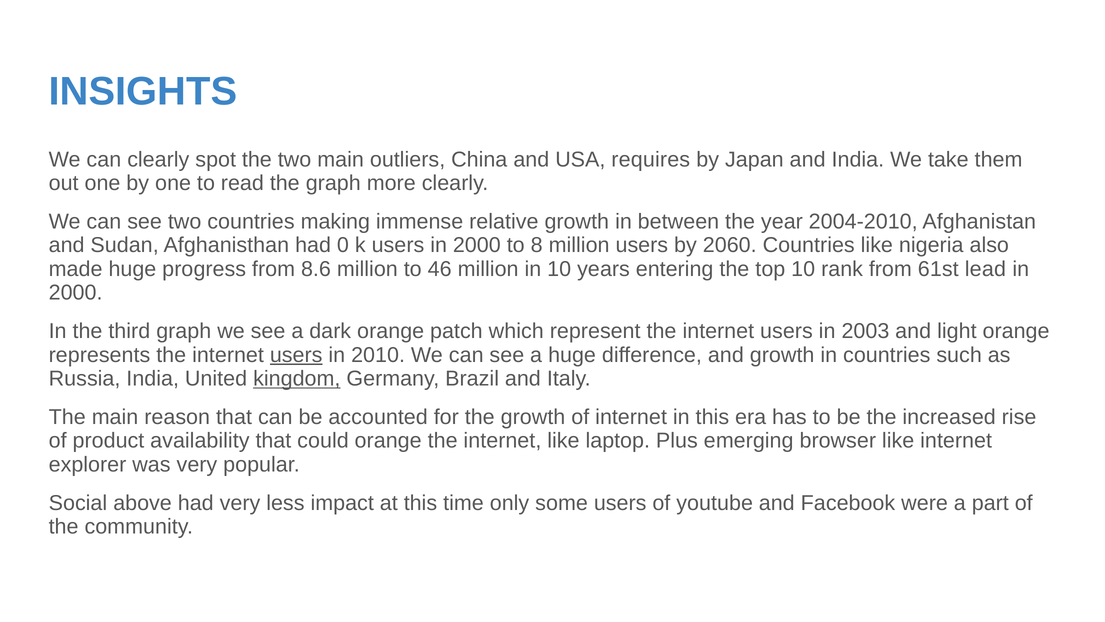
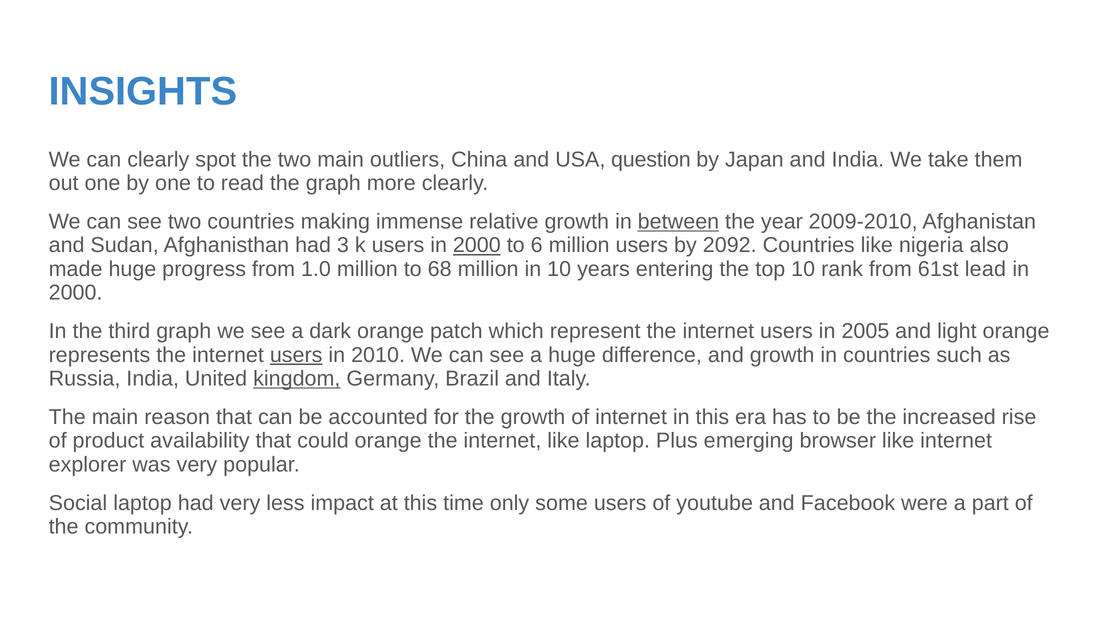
requires: requires -> question (651, 159)
between underline: none -> present (678, 222)
2004-2010: 2004-2010 -> 2009-2010 (863, 222)
0: 0 -> 3 (343, 245)
2000 underline: none -> present (477, 245)
8: 8 -> 6 (537, 245)
2060: 2060 -> 2092 (730, 245)
8.6: 8.6 -> 1.0 (316, 269)
46: 46 -> 68 (440, 269)
2003: 2003 -> 2005 (865, 331)
Social above: above -> laptop (143, 503)
